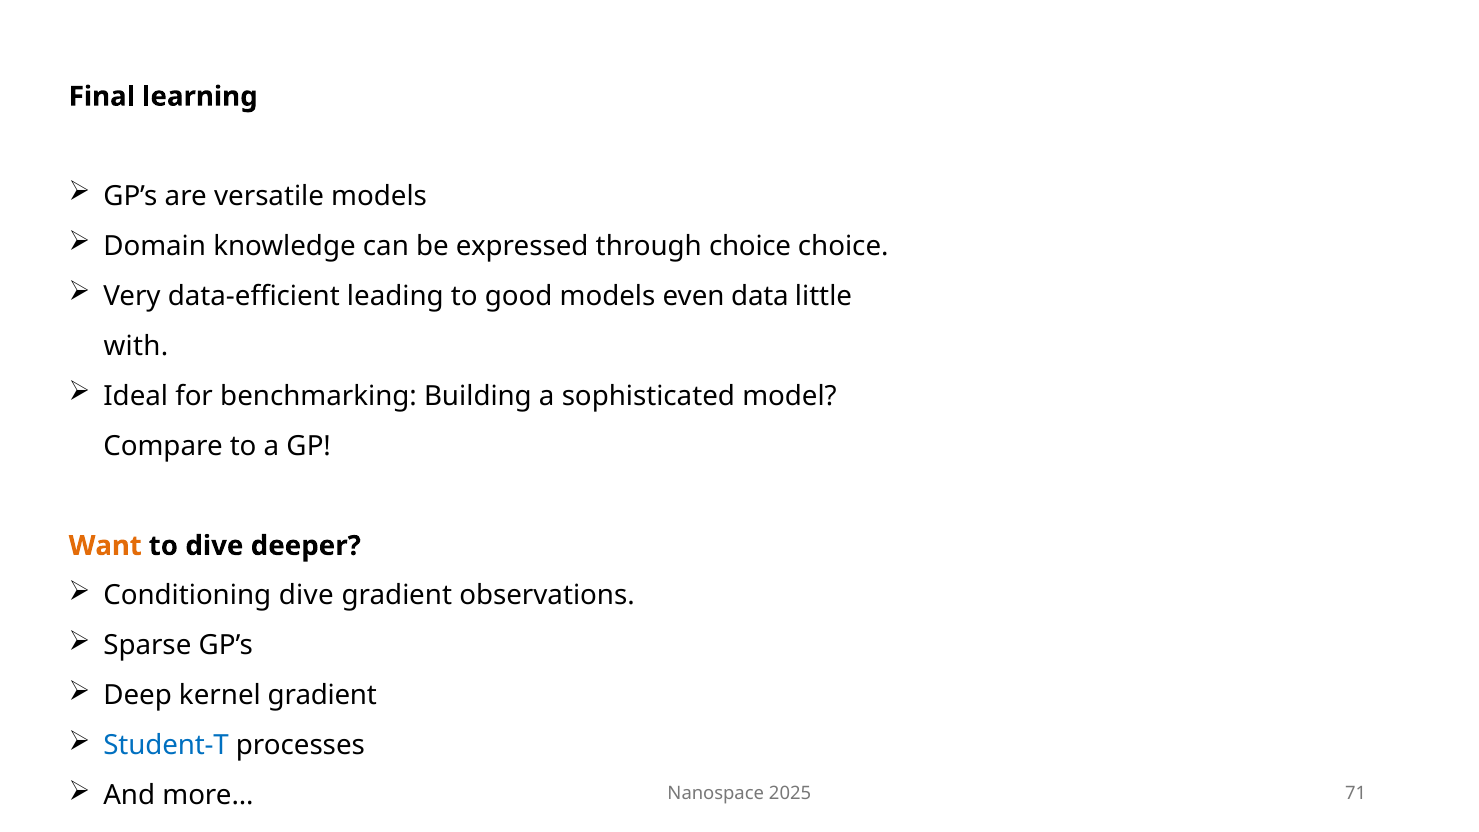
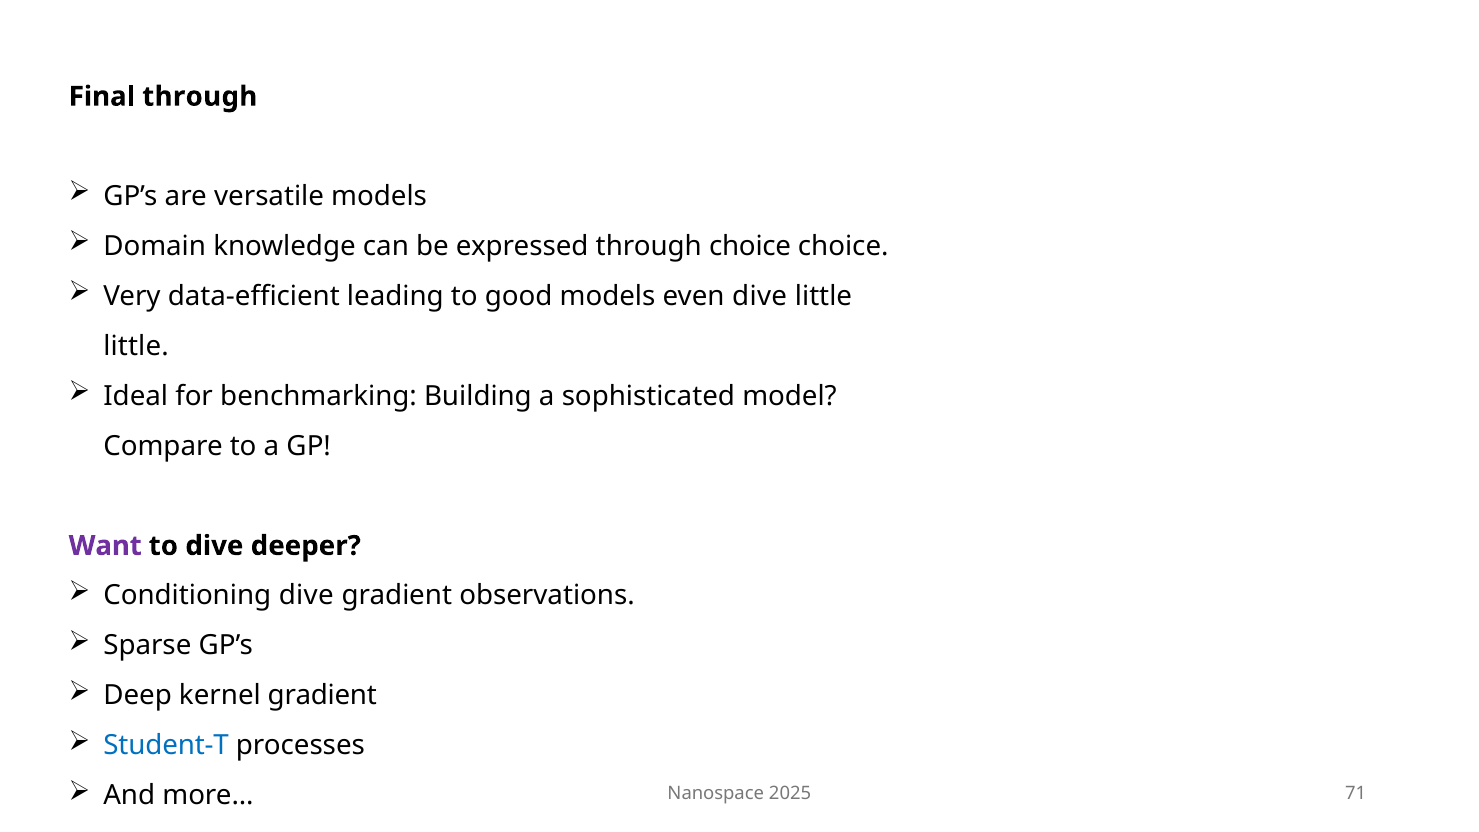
Final learning: learning -> through (200, 97)
even data: data -> dive (760, 296)
with: with -> little (136, 346)
Want colour: orange -> purple (105, 546)
